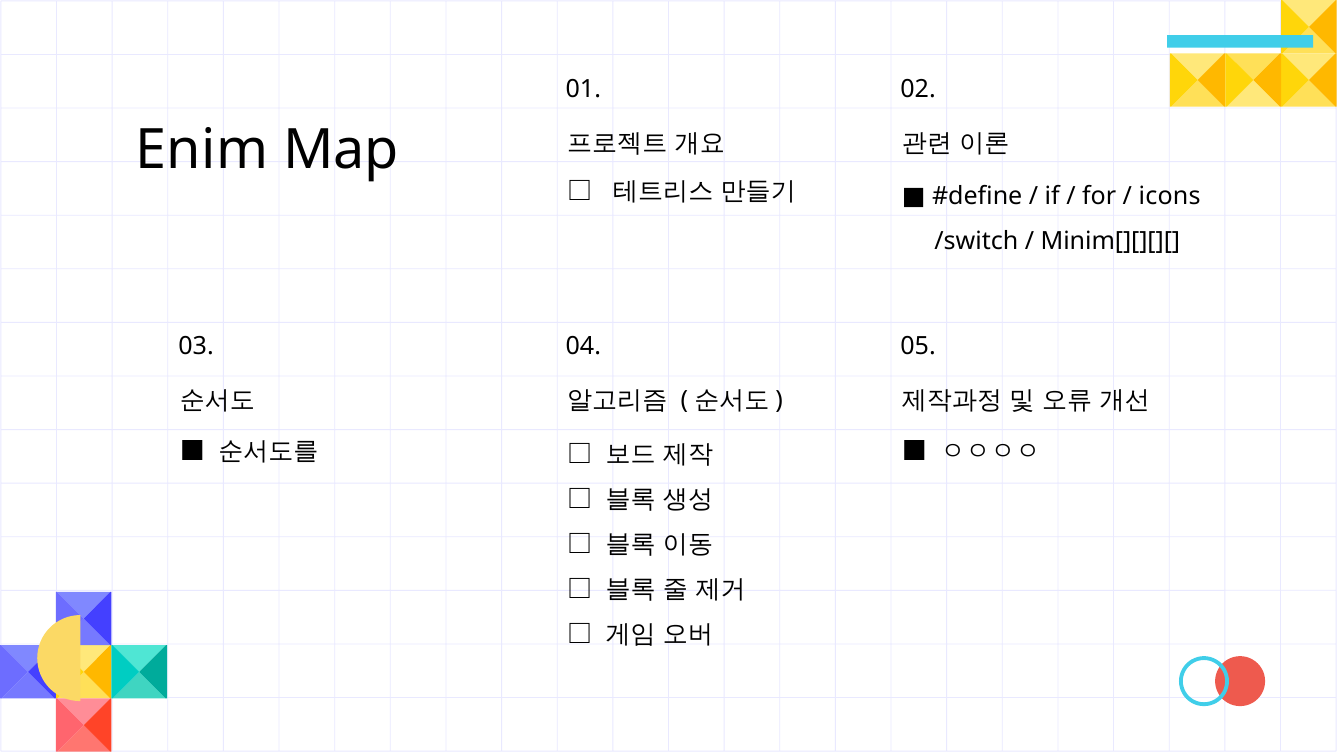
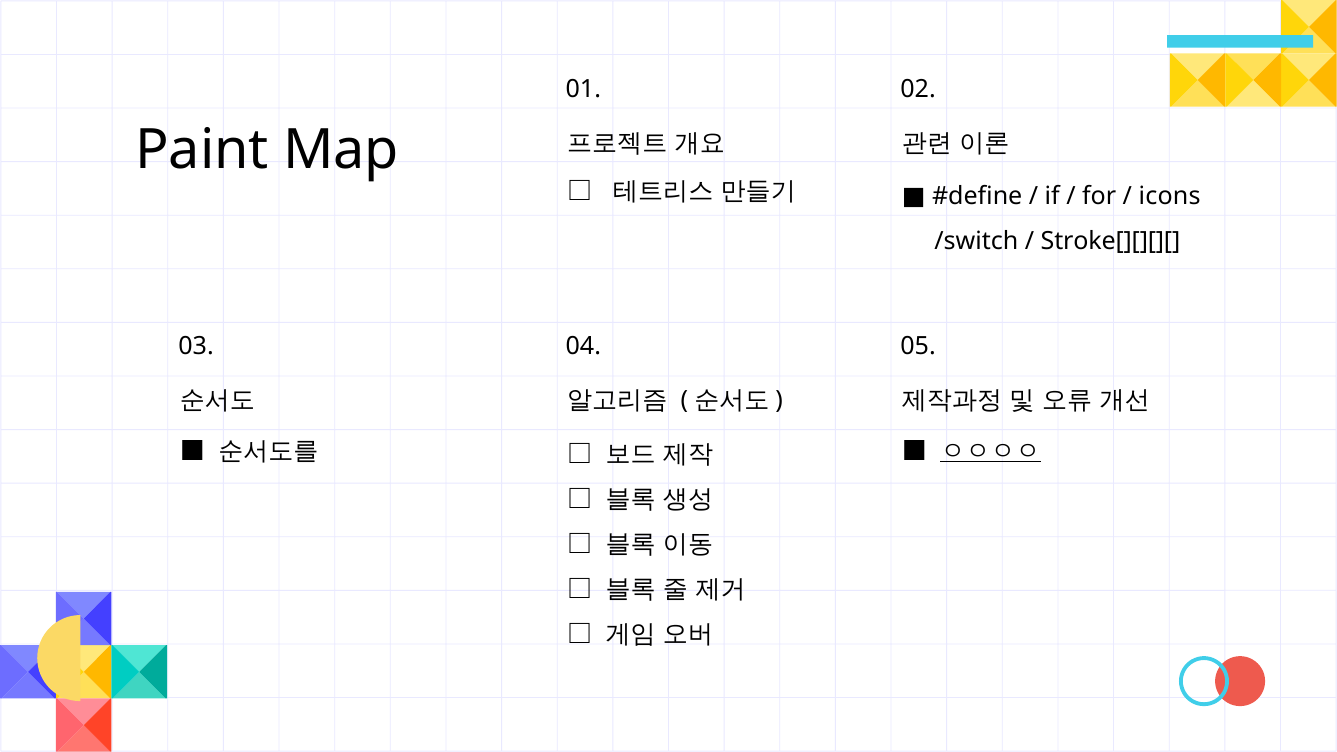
Enim: Enim -> Paint (202, 150)
Minim[][][][: Minim[][][][ -> Stroke[][][][ (1110, 241)
ㅇㅇㅇㅇ underline: none -> present (990, 451)
